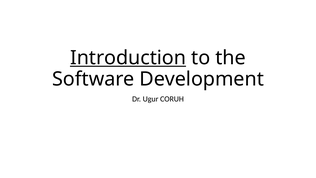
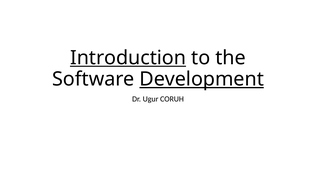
Development underline: none -> present (202, 79)
